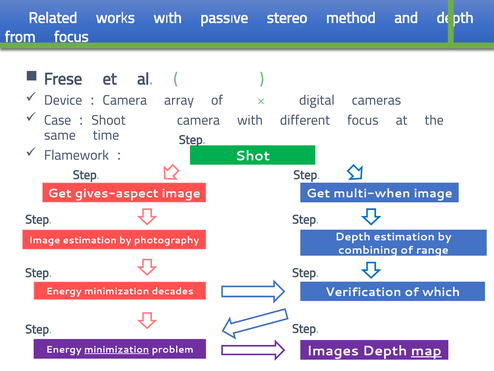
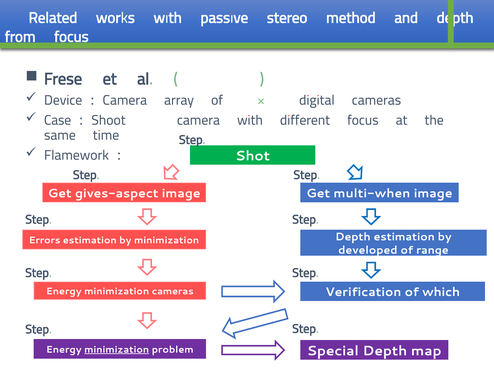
Image: Image -> Errors (45, 240)
by photography: photography -> minimization (167, 240)
combining: combining -> developed (368, 250)
minimization decades: decades -> cameras (173, 291)
Images: Images -> Special (333, 350)
map underline: present -> none (426, 350)
